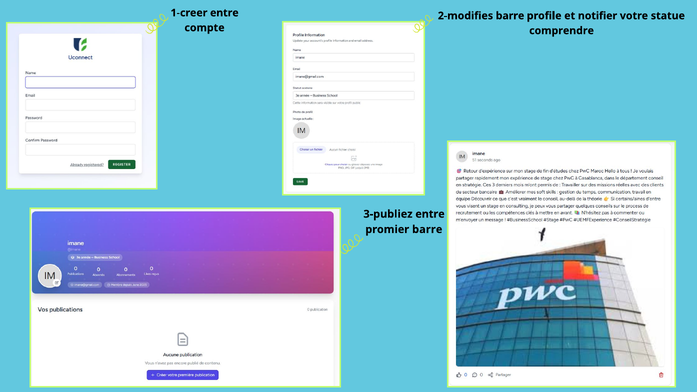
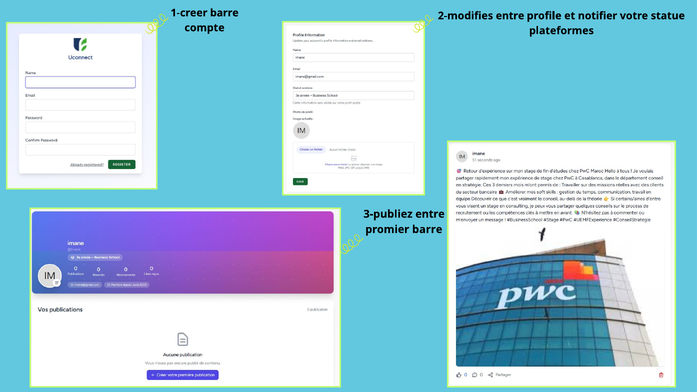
1-creer entre: entre -> barre (224, 13)
2-modifies barre: barre -> entre (510, 16)
comprendre: comprendre -> plateformes (562, 31)
